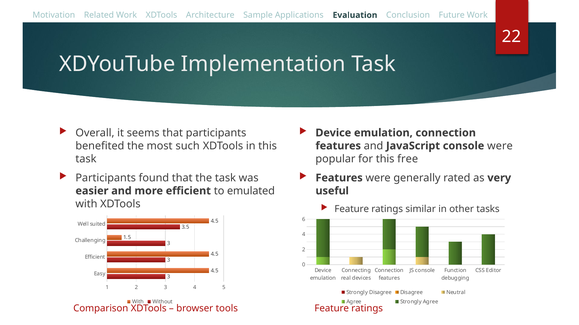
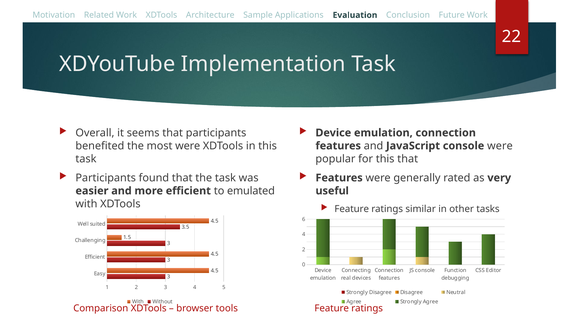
most such: such -> were (188, 146)
this free: free -> that (408, 159)
